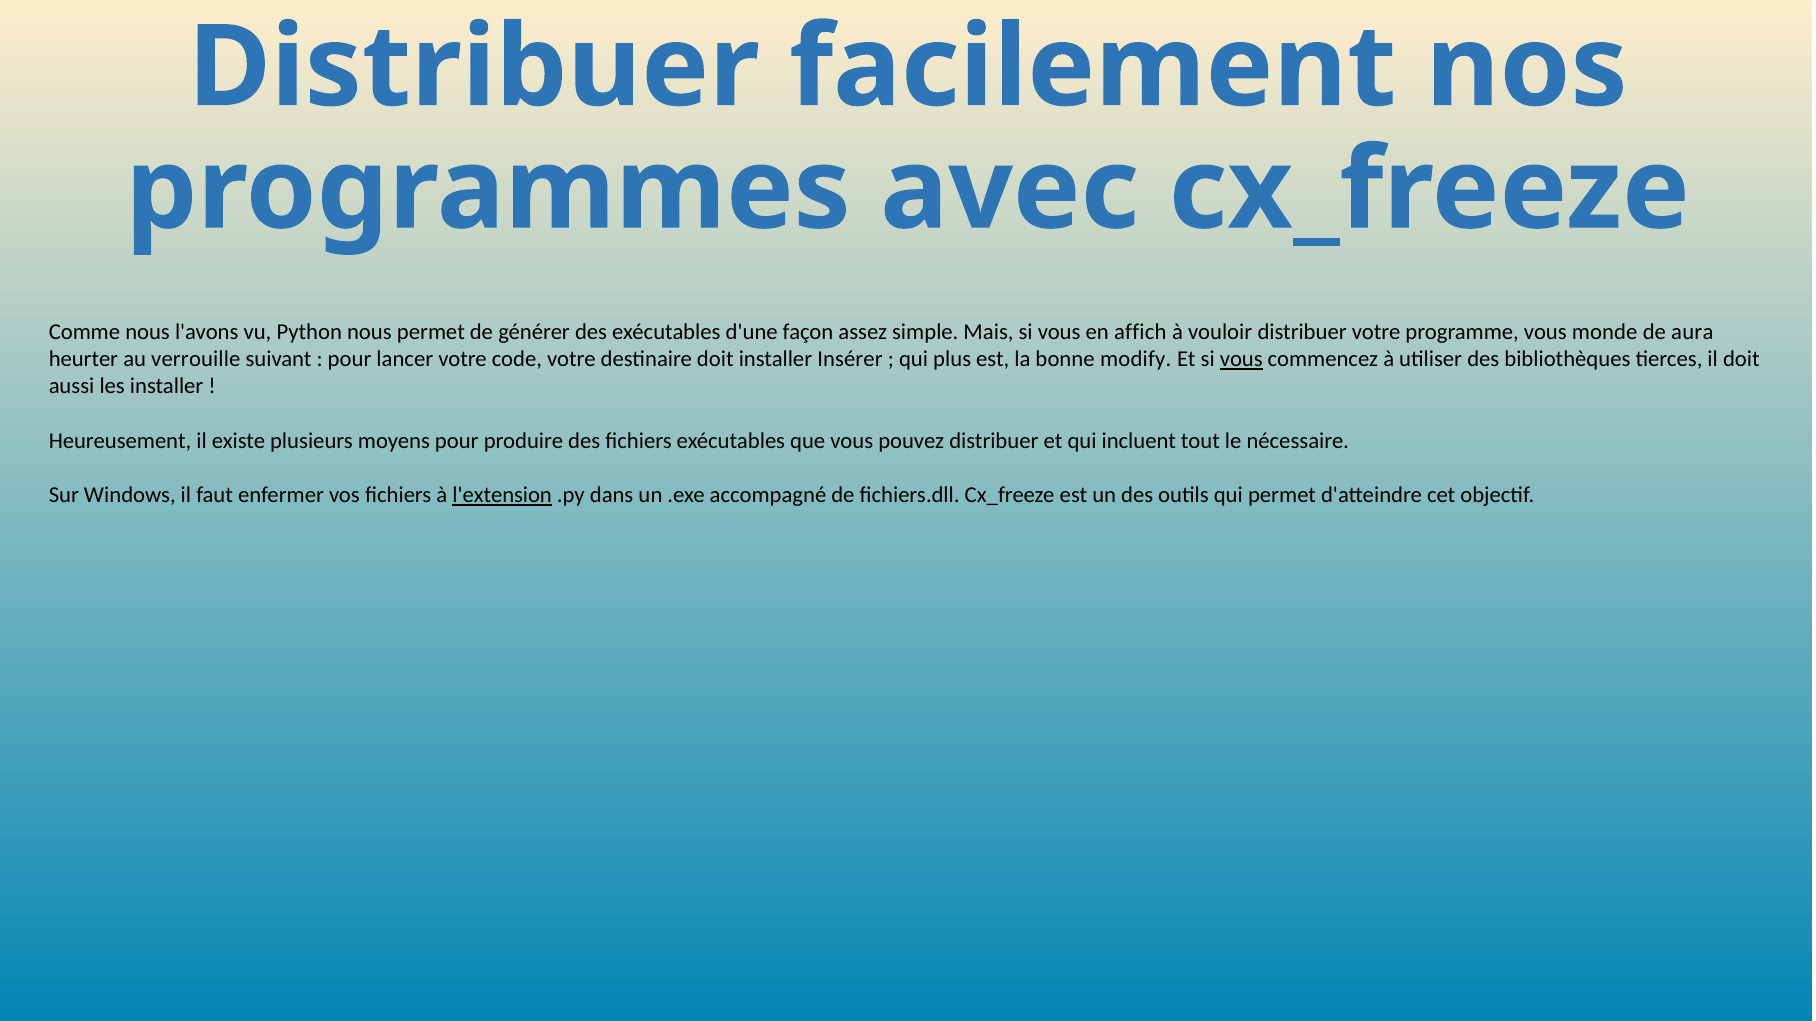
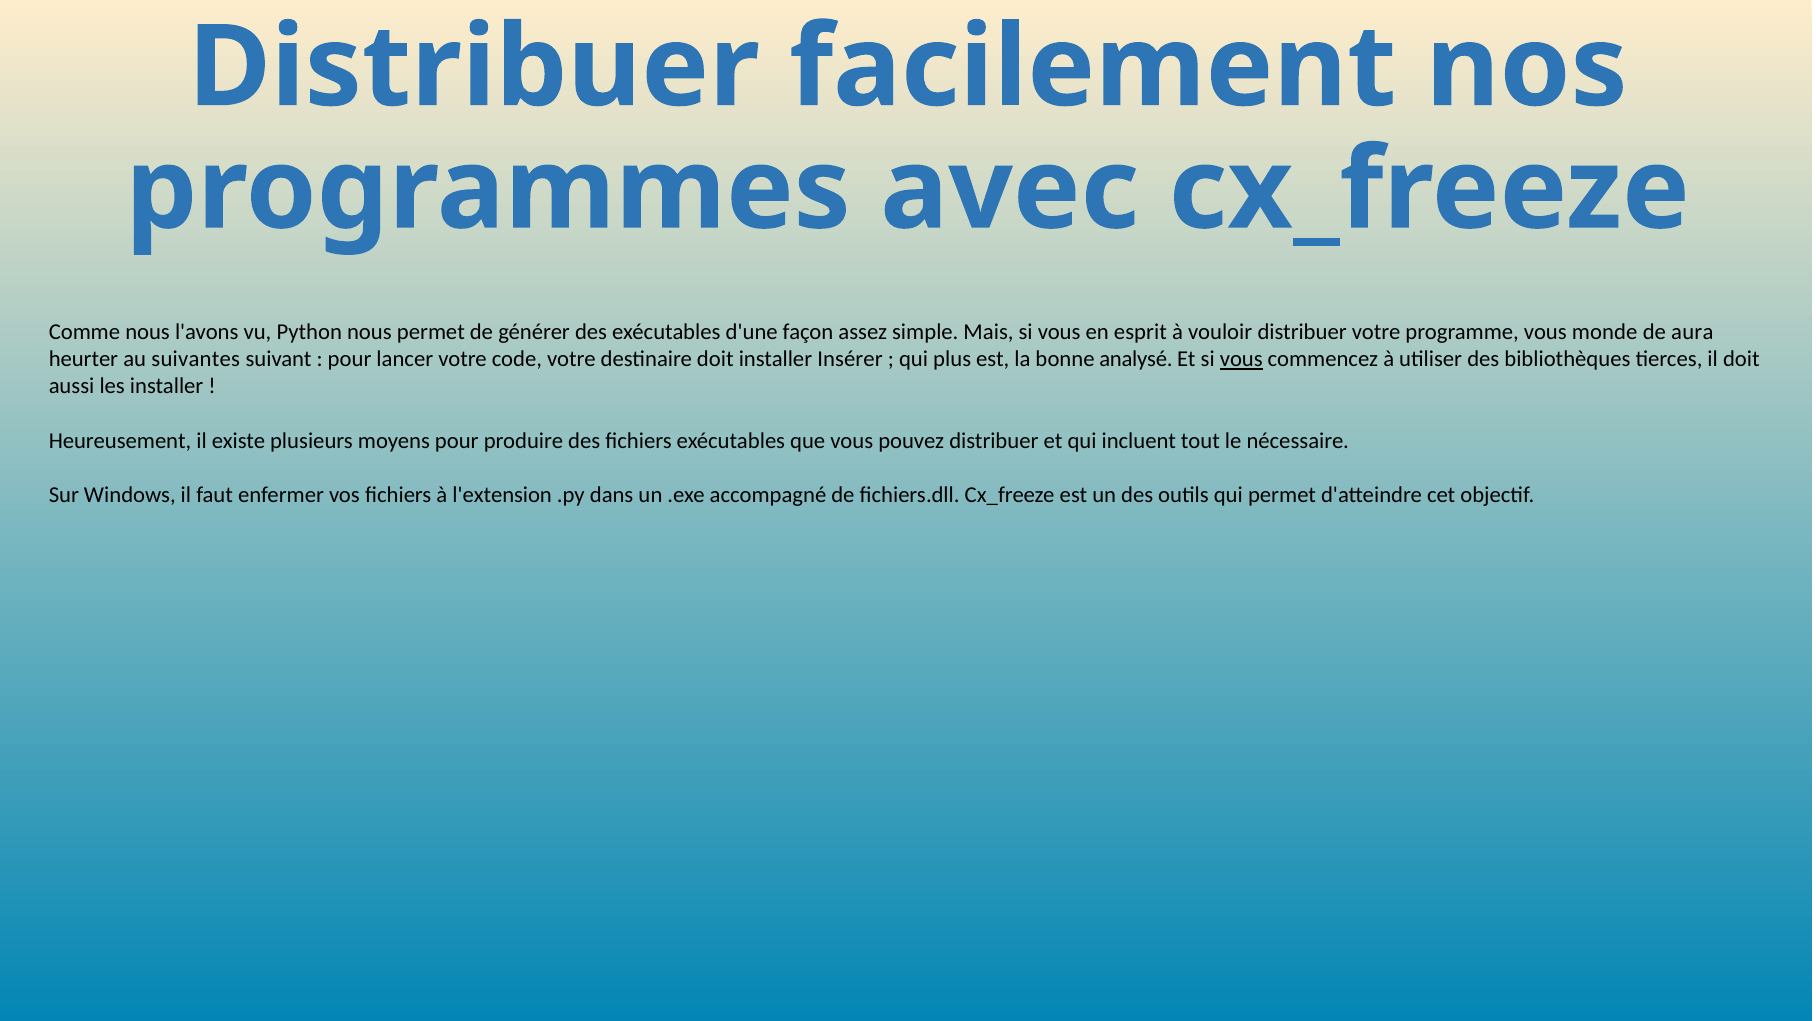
affich: affich -> esprit (1140, 332)
verrouille: verrouille -> suivantes (196, 359)
modify: modify -> analysé (1136, 359)
l'extension underline: present -> none (502, 496)
